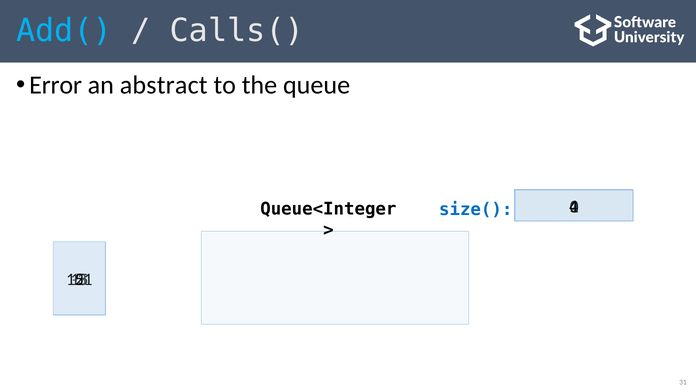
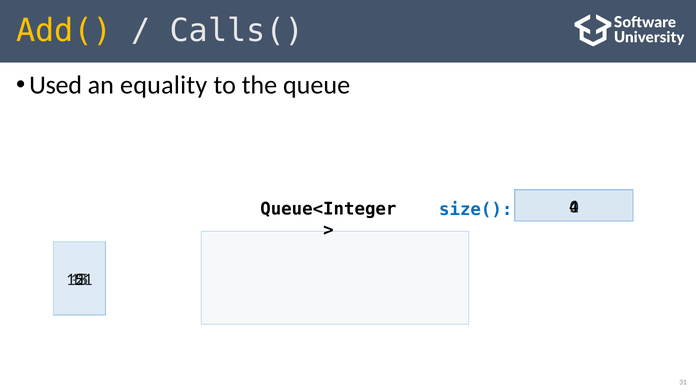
Add( colour: light blue -> yellow (64, 31)
Error: Error -> Used (56, 85)
abstract: abstract -> equality (164, 85)
